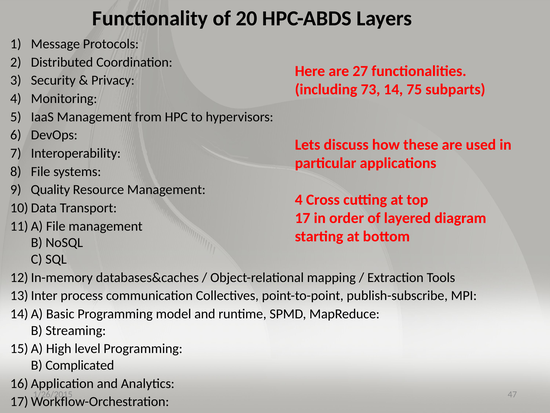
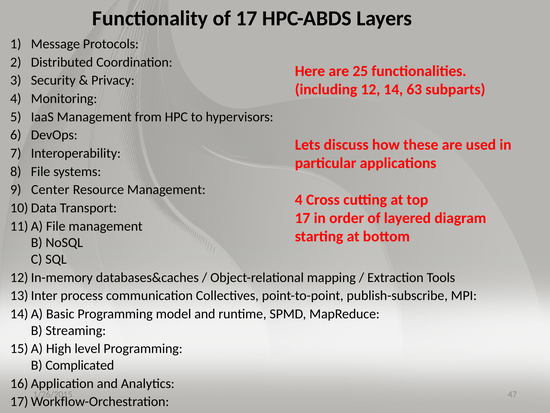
of 20: 20 -> 17 (247, 18)
27: 27 -> 25 (360, 71)
73: 73 -> 12 (370, 89)
75: 75 -> 63 (414, 89)
Quality: Quality -> Center (50, 190)
